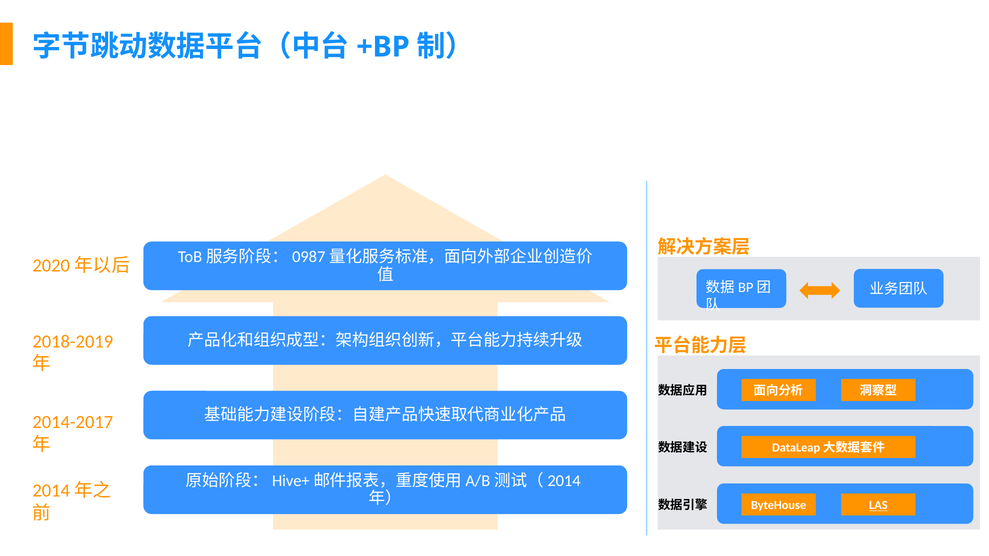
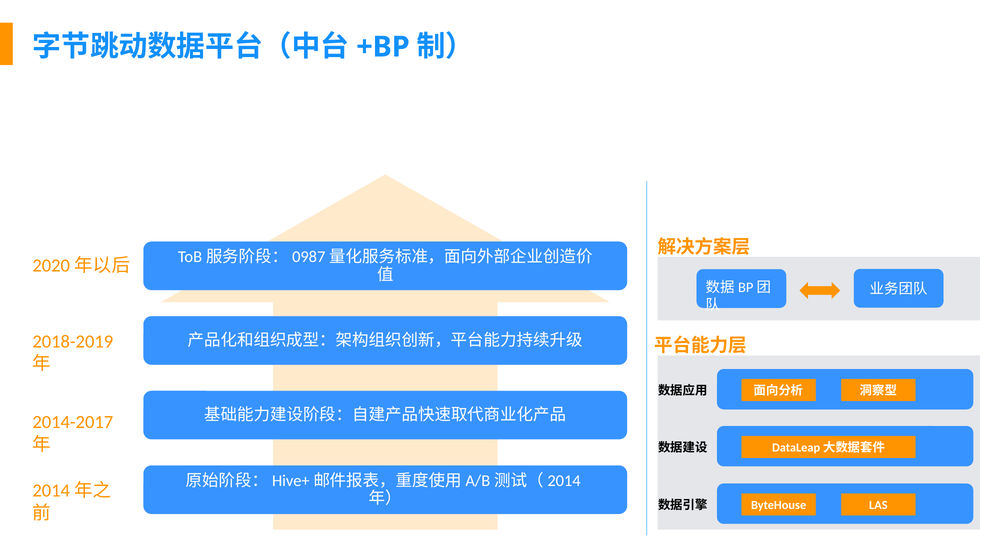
LAS underline: present -> none (878, 506)
